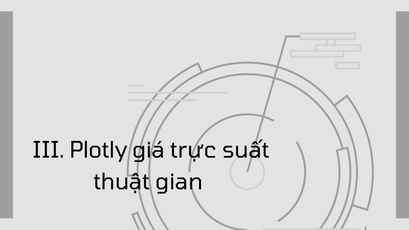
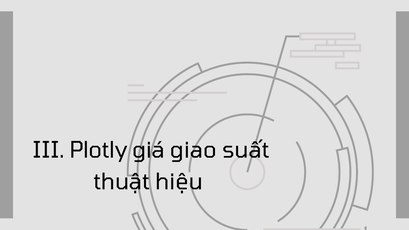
trực: trực -> giao (193, 150)
gian: gian -> hiệu (179, 182)
